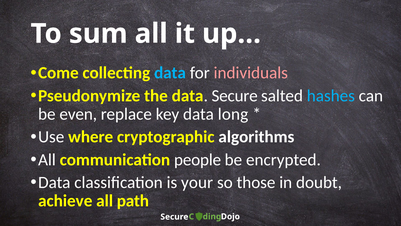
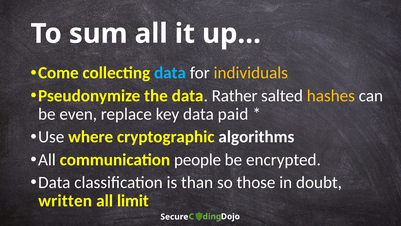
individuals colour: pink -> yellow (251, 73)
Secure: Secure -> Rather (235, 96)
hashes colour: light blue -> yellow (331, 96)
long: long -> paid (233, 114)
your: your -> than (197, 182)
achieve: achieve -> written (65, 201)
path: path -> limit (133, 201)
